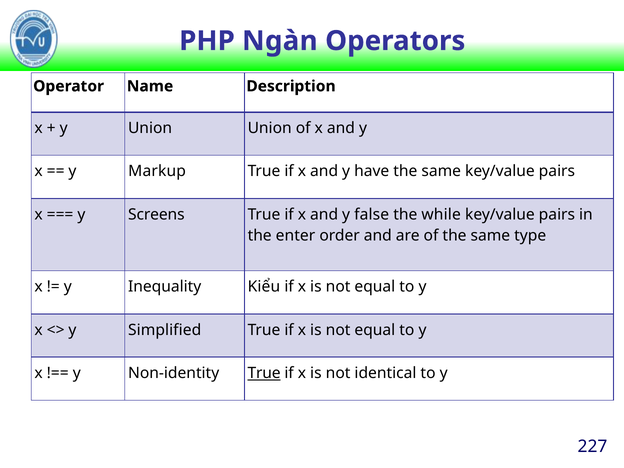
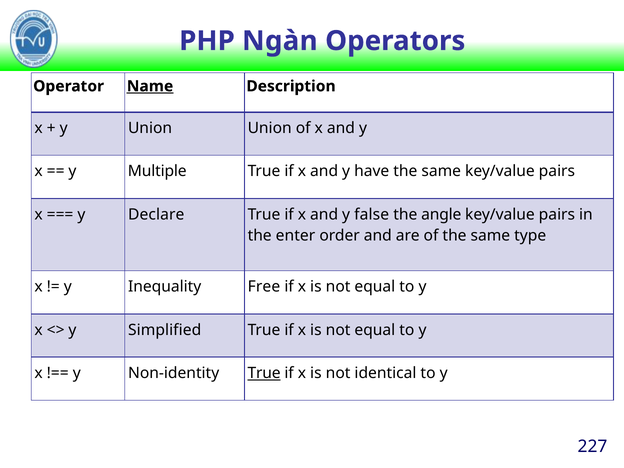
Name underline: none -> present (150, 86)
Markup: Markup -> Multiple (157, 171)
Screens: Screens -> Declare (156, 214)
while: while -> angle (441, 214)
Kiểu: Kiểu -> Free (264, 287)
